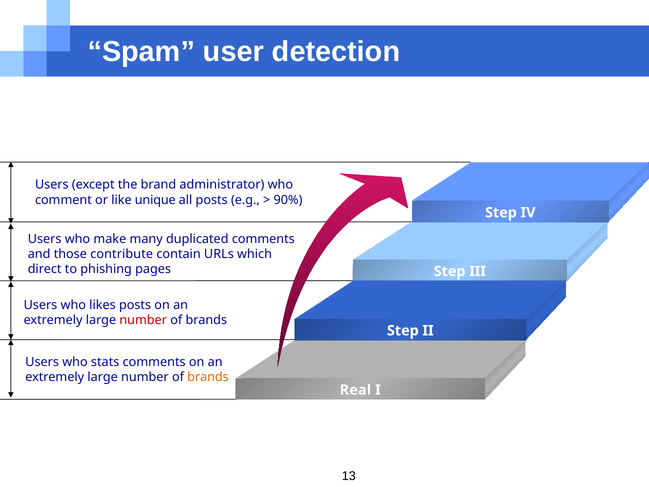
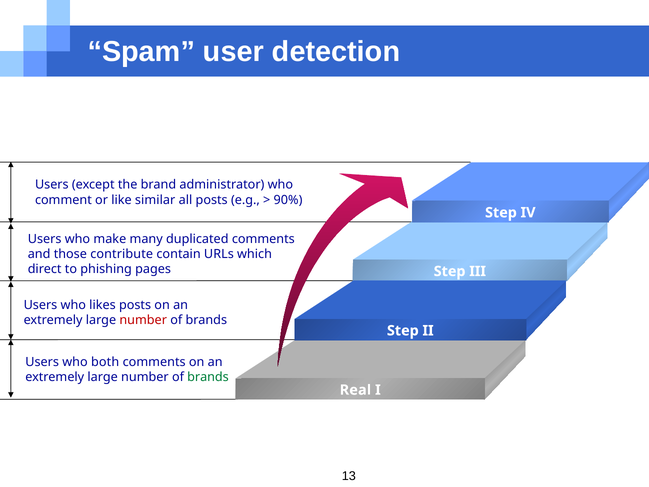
unique: unique -> similar (155, 200)
stats: stats -> both (105, 362)
brands colour: orange -> green (208, 377)
